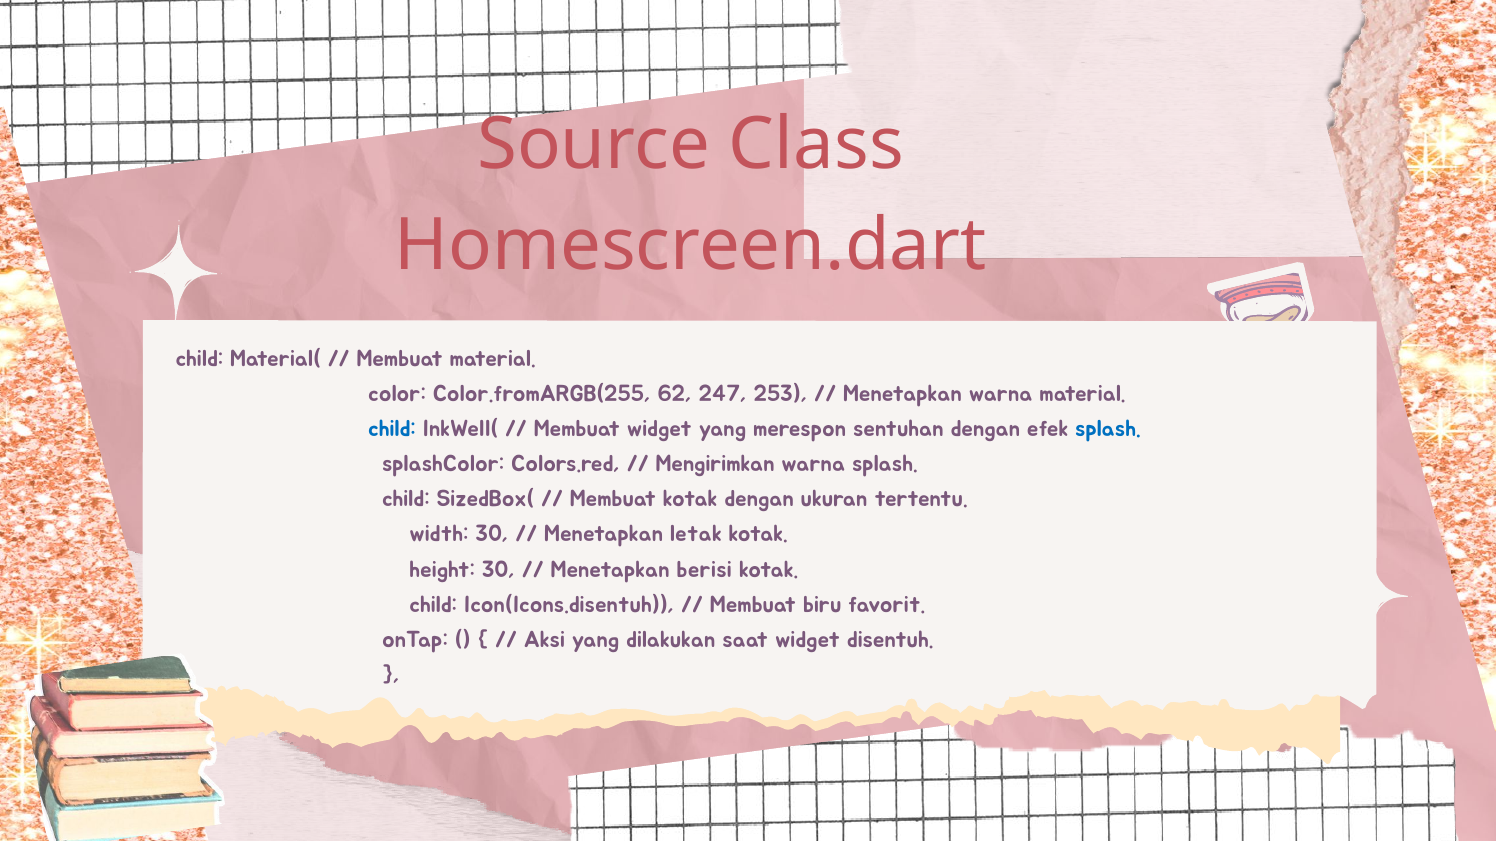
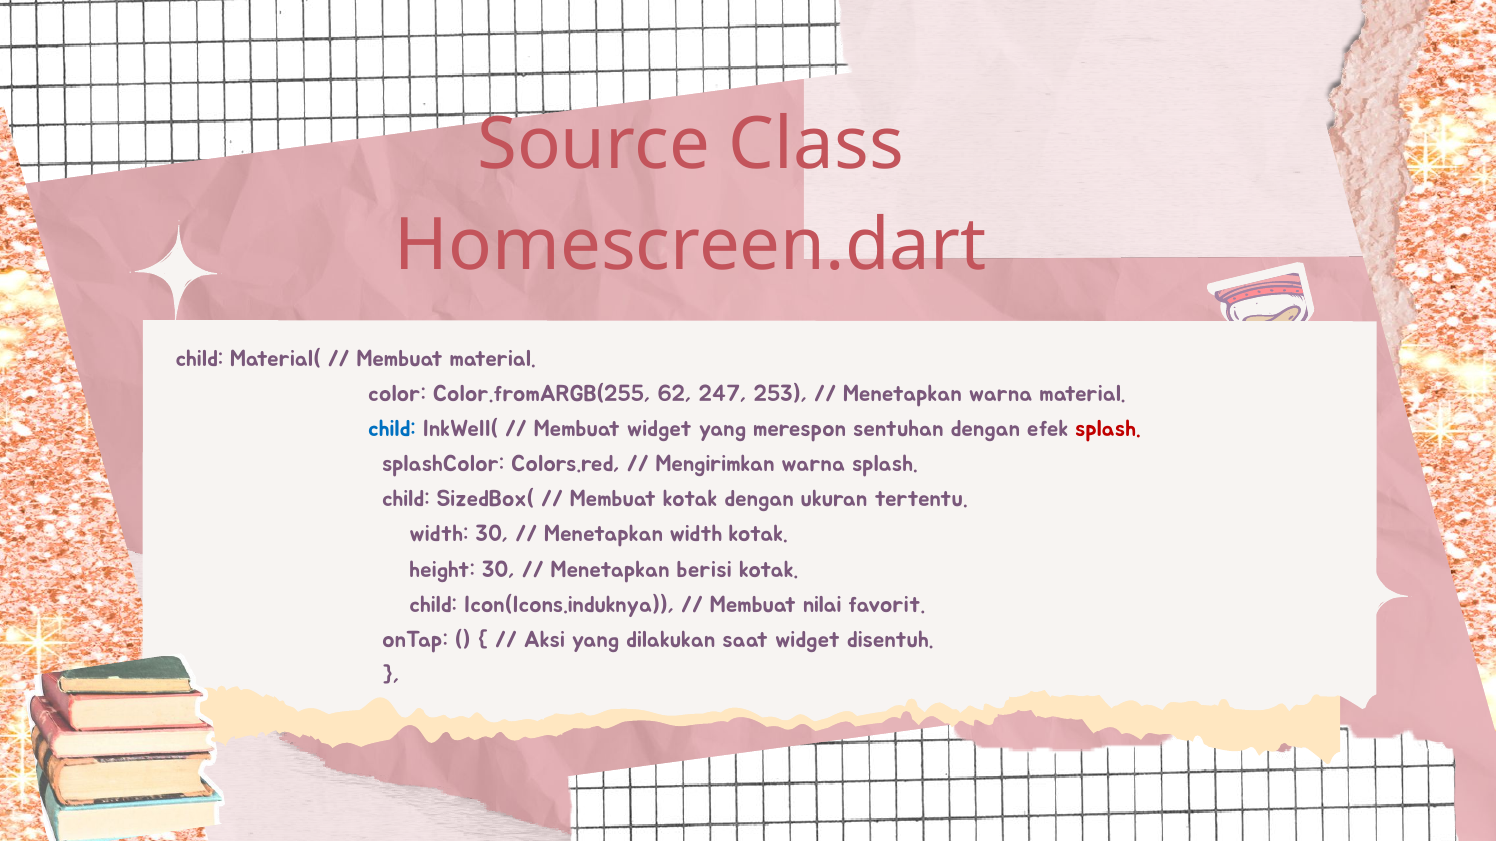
splash colour: blue -> red (1108, 429)
Menetapkan letak: letak -> width (696, 535)
Icon(Icons.disentuh: Icon(Icons.disentuh -> Icon(Icons.induknya (569, 605)
biru: biru -> nilai (822, 605)
